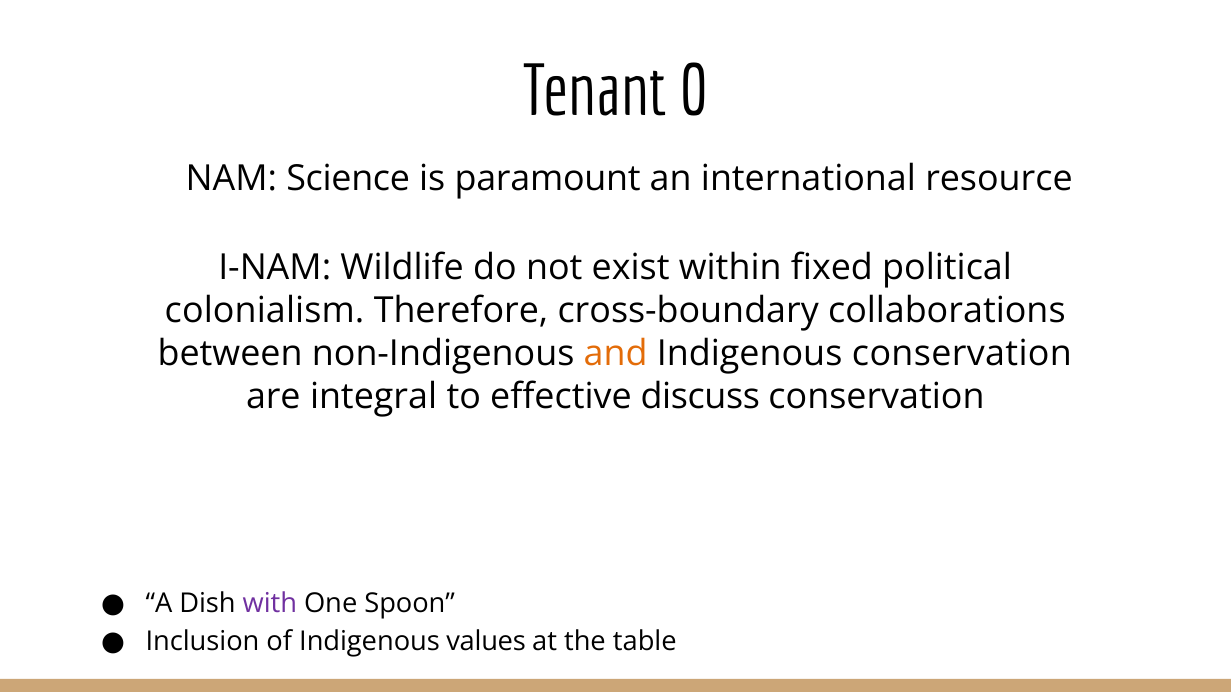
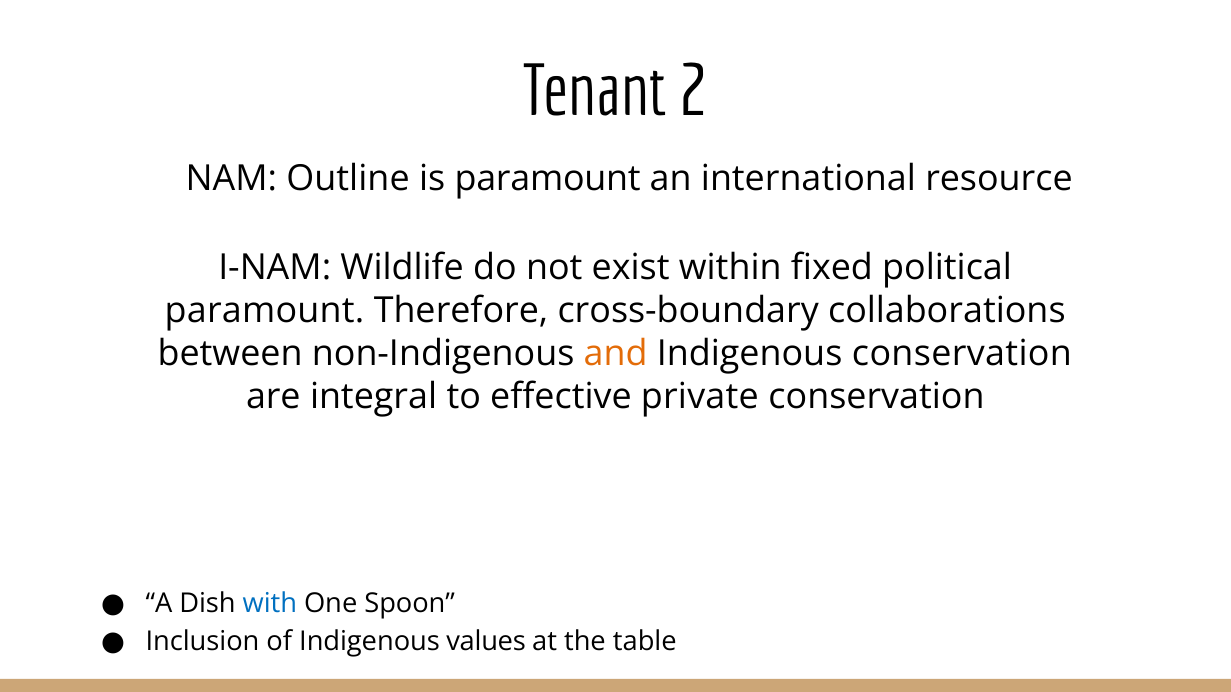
0: 0 -> 2 (694, 92)
Science: Science -> Outline (348, 179)
colonialism: colonialism -> paramount (264, 311)
discuss: discuss -> private (700, 397)
with colour: purple -> blue (270, 604)
